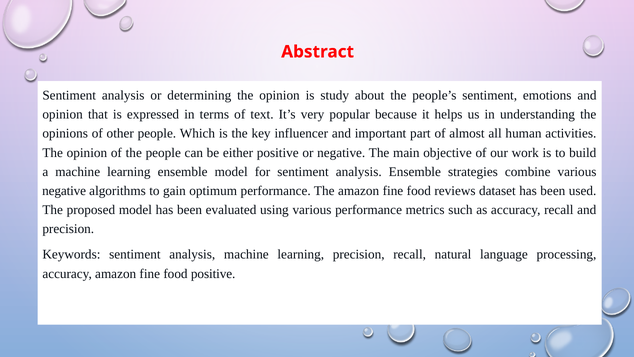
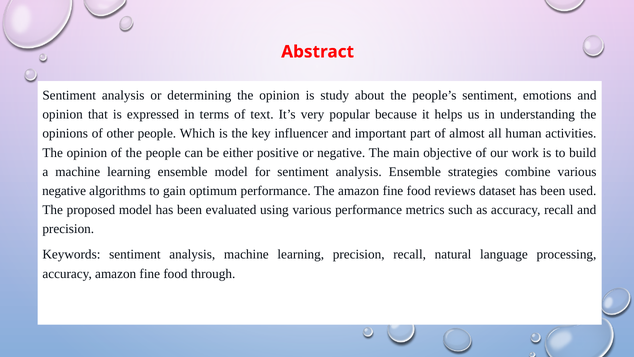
food positive: positive -> through (213, 273)
